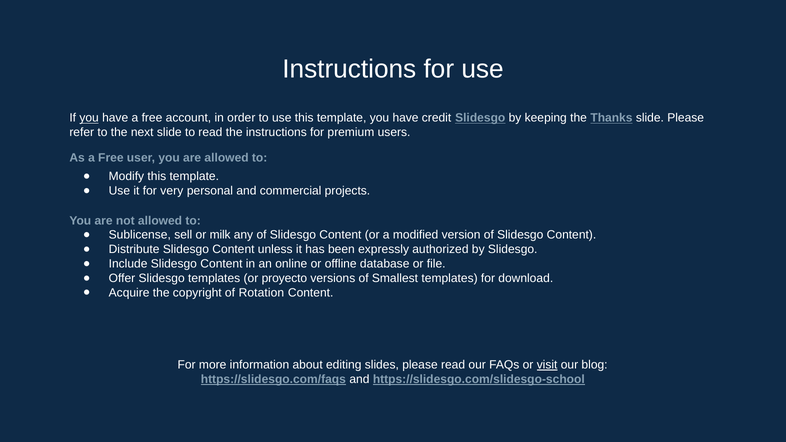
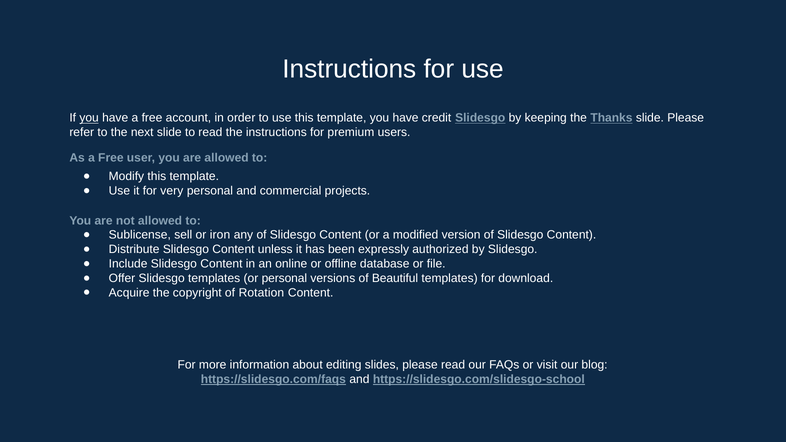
milk: milk -> iron (220, 235)
or proyecto: proyecto -> personal (284, 278)
Smallest: Smallest -> Beautiful (395, 278)
visit underline: present -> none (547, 365)
